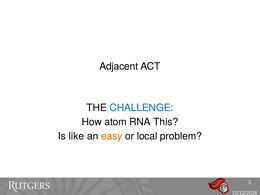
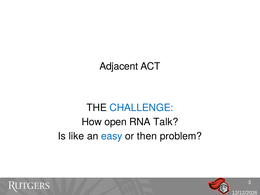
atom: atom -> open (116, 122)
This: This -> Talk (166, 122)
easy colour: orange -> blue (112, 136)
local: local -> then (147, 136)
